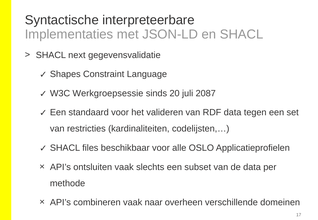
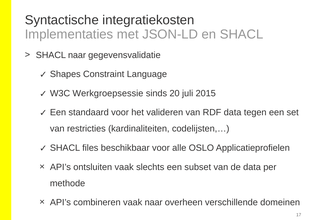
interpreteerbare: interpreteerbare -> integratiekosten (148, 20)
SHACL next: next -> naar (77, 55)
2087: 2087 -> 2015 (206, 93)
